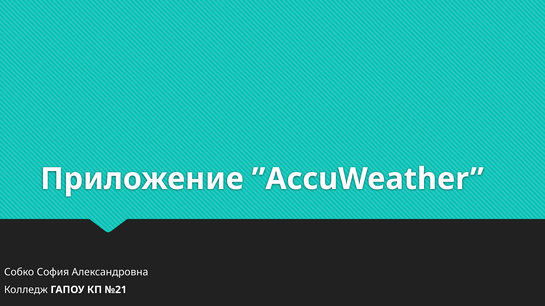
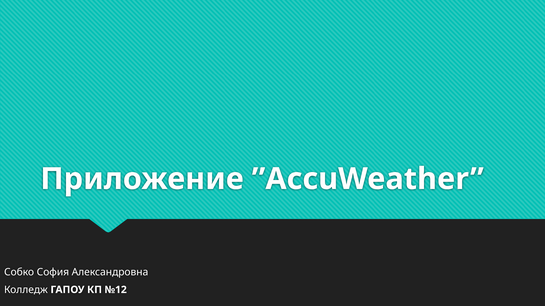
№21: №21 -> №12 (116, 290)
